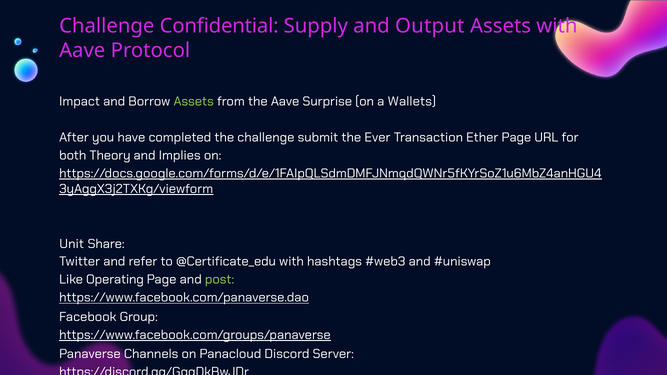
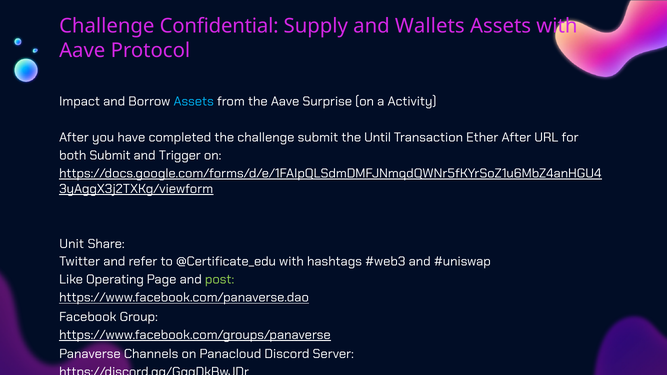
Output: Output -> Wallets (430, 26)
Assets colour: light green -> light blue (194, 102)
Wallets: Wallets -> Activity (412, 102)
Ever: Ever -> Until (378, 137)
Ether Page: Page -> After (516, 137)
both Theory: Theory -> Submit (110, 155)
Implies: Implies -> Trigger (180, 155)
